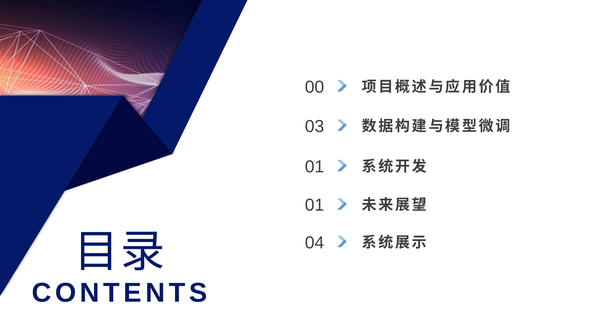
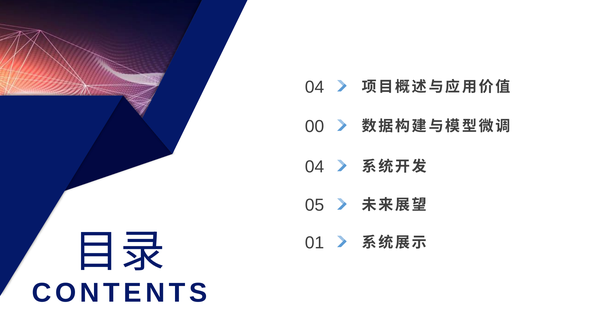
0: 0 -> 4 (319, 87)
0 3: 3 -> 0 (319, 126)
1: 1 -> 4 (319, 166)
1: 1 -> 5 (319, 205)
4: 4 -> 1 (319, 242)
